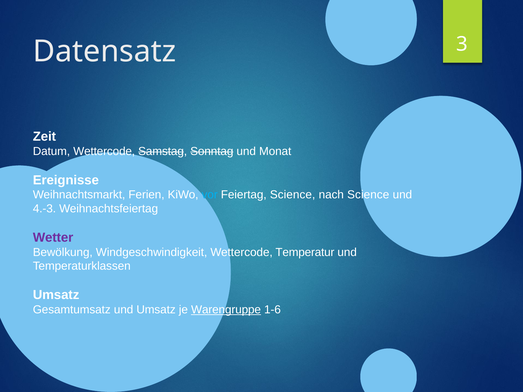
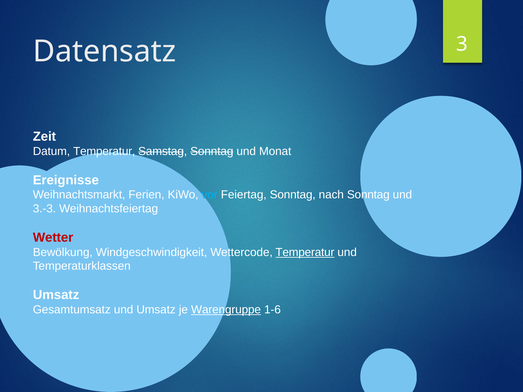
Datum Wettercode: Wettercode -> Temperatur (104, 151)
Feiertag Science: Science -> Sonntag (293, 195)
nach Science: Science -> Sonntag (368, 195)
4.-3: 4.-3 -> 3.-3 (44, 209)
Wetter colour: purple -> red (53, 238)
Temperatur underline: none -> present (305, 252)
